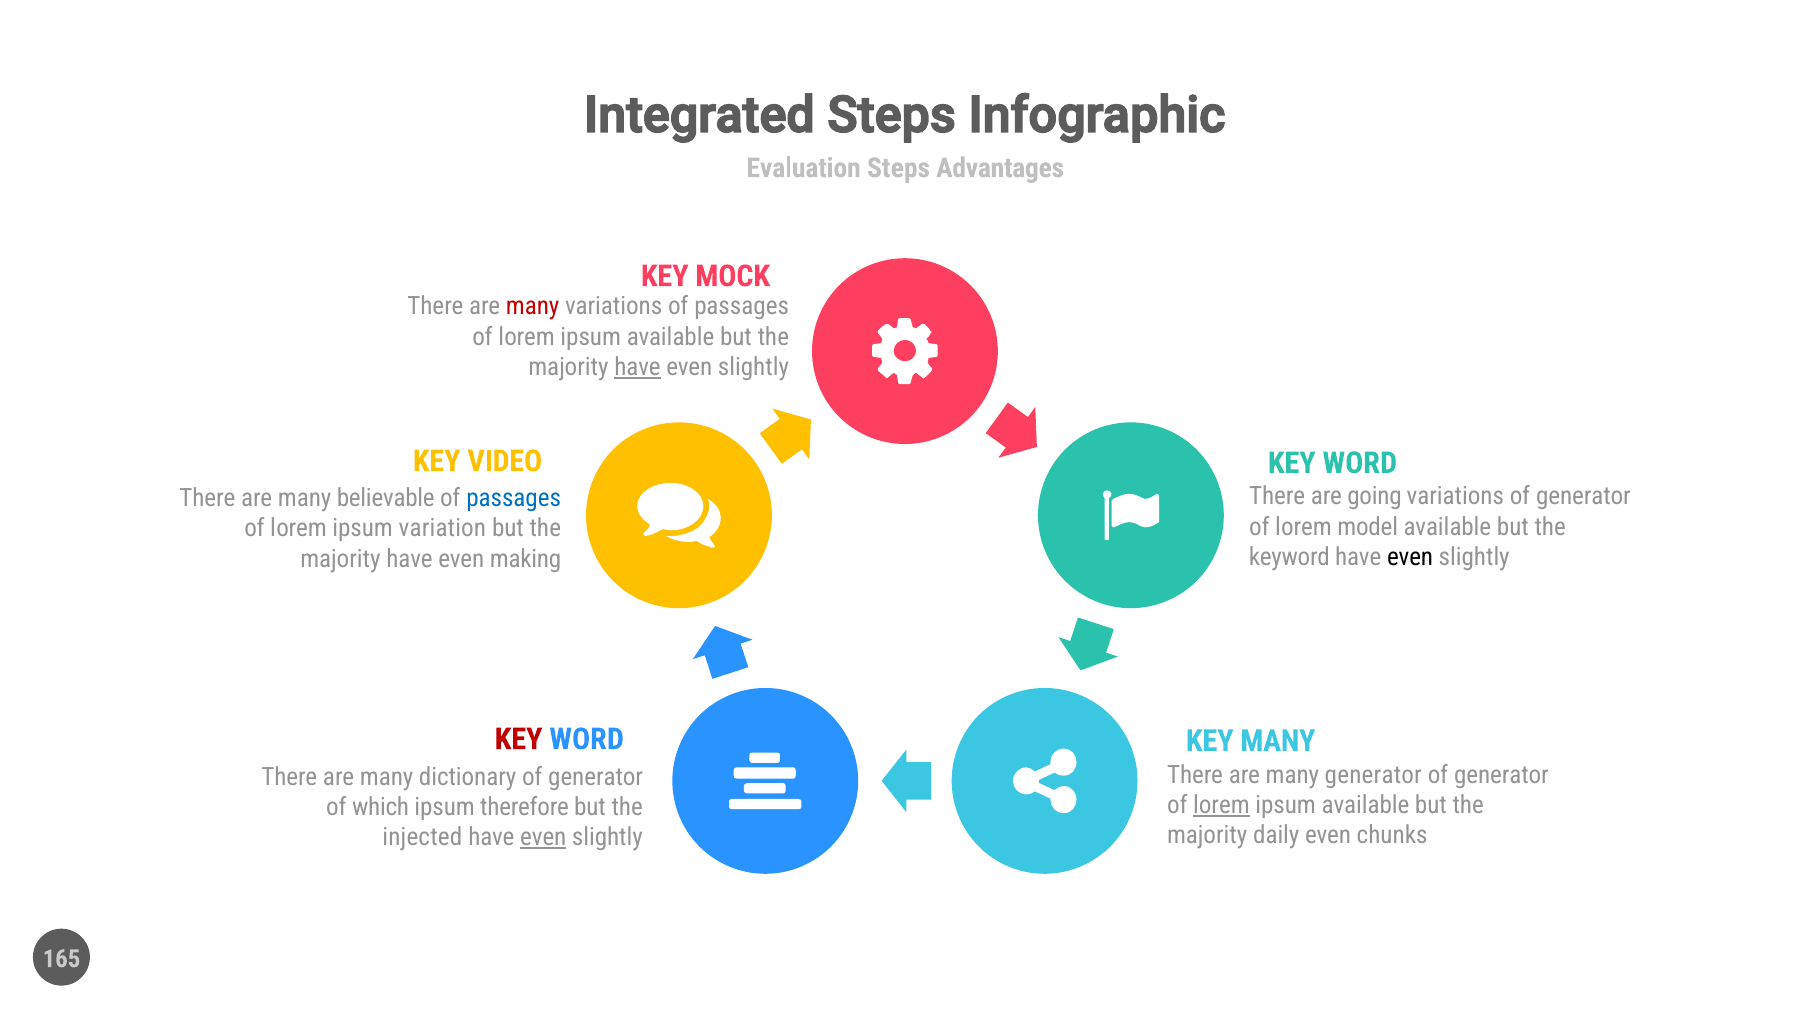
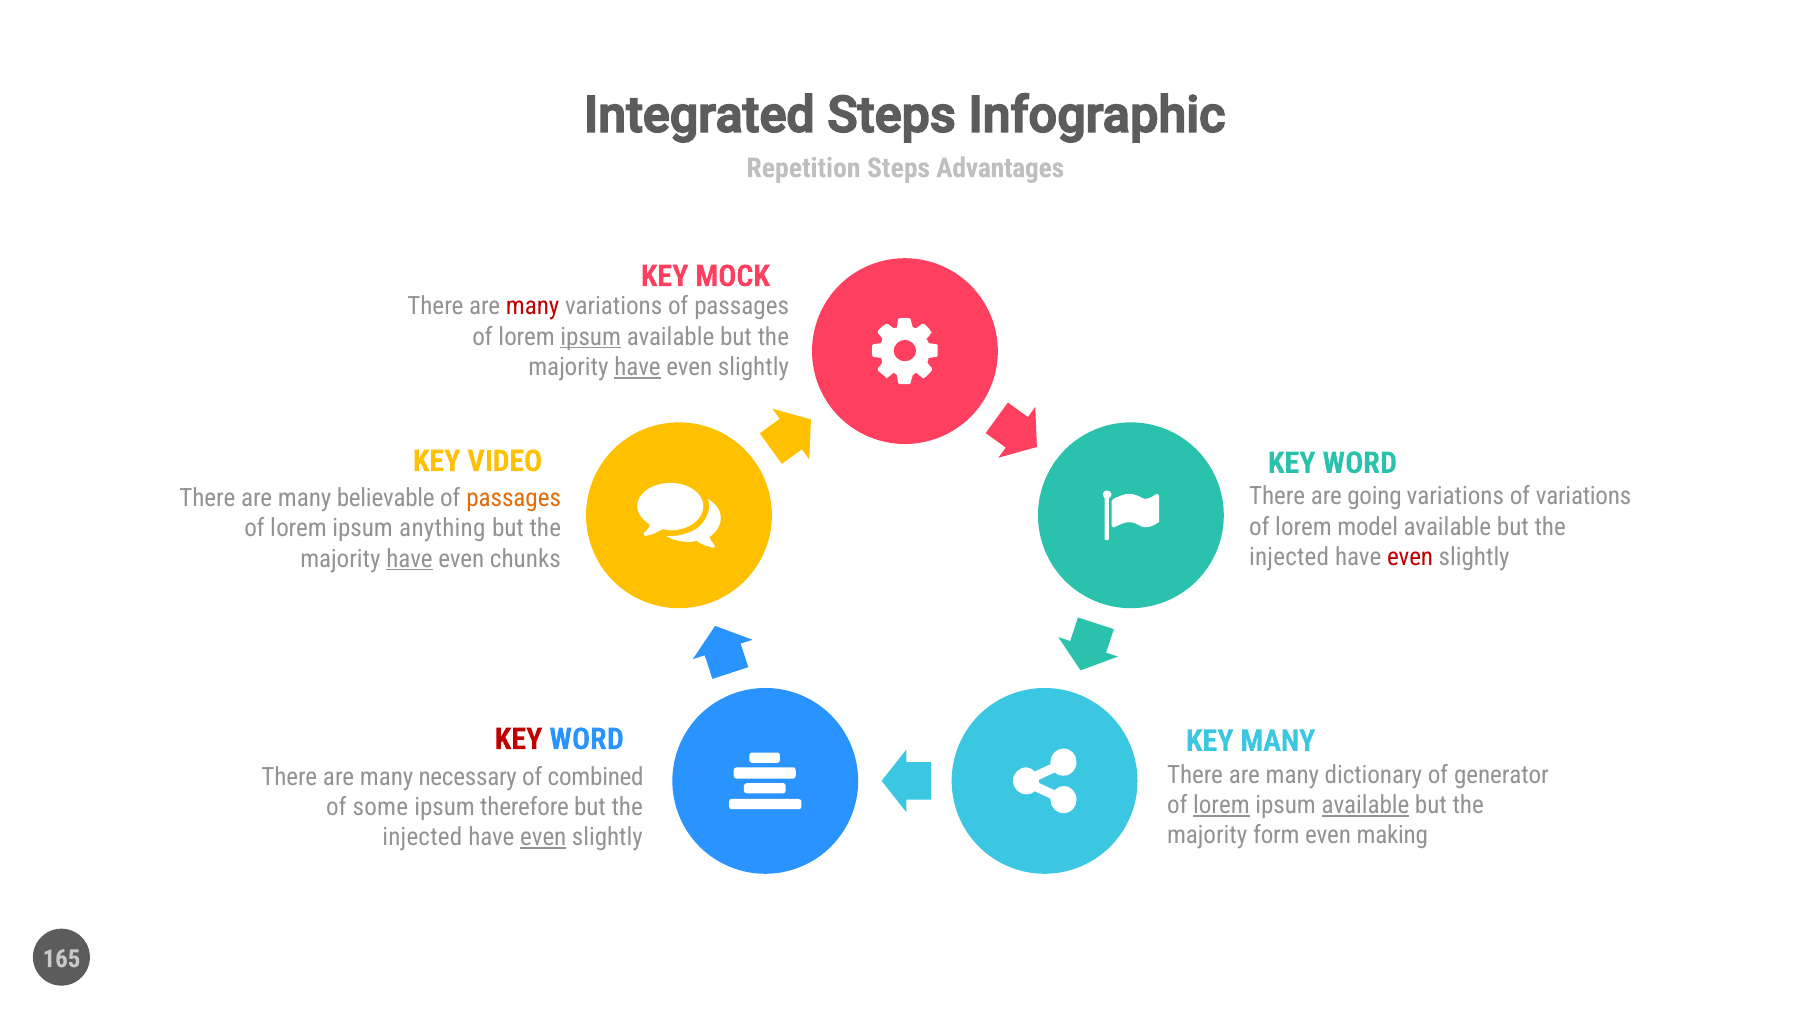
Evaluation: Evaluation -> Repetition (803, 168)
ipsum underline: none -> present (591, 337)
variations of generator: generator -> variations (1584, 497)
passages colour: blue -> orange (514, 498)
variation: variation -> anything (442, 529)
keyword: keyword -> injected (1289, 557)
even colour: black -> red (1410, 557)
have underline: none -> present (410, 559)
making: making -> chunks (525, 559)
many generator: generator -> dictionary (1373, 775)
dictionary: dictionary -> necessary (468, 777)
generator: generator -> combined (596, 777)
available underline: none -> present (1365, 805)
which: which -> some (380, 807)
daily: daily -> form (1276, 836)
chunks: chunks -> making (1392, 836)
